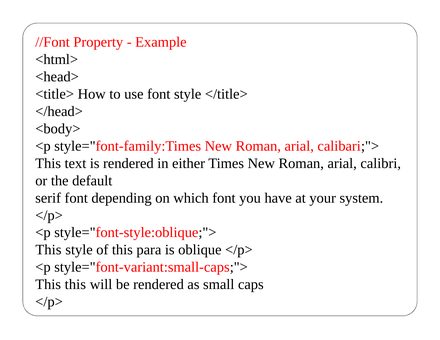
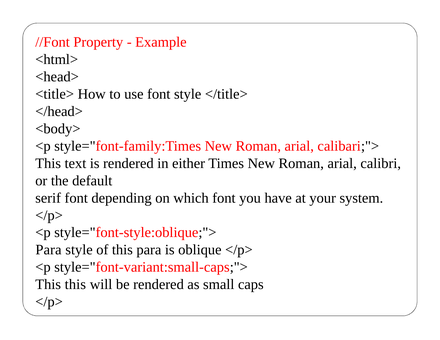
This: This -> Para (48, 250)
